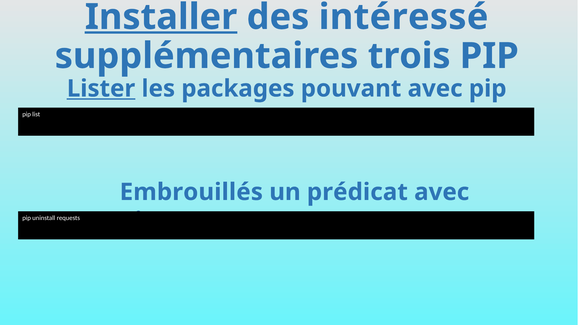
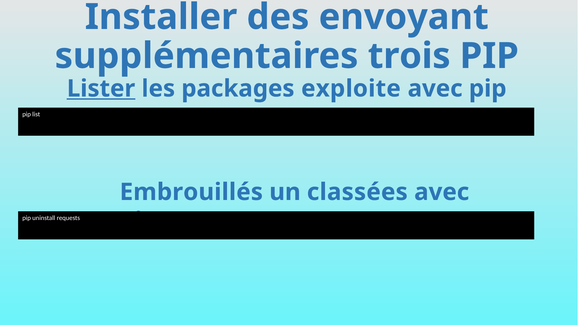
Installer underline: present -> none (161, 17)
intéressé: intéressé -> envoyant (404, 17)
pouvant: pouvant -> exploite (351, 89)
prédicat: prédicat -> classées (357, 192)
